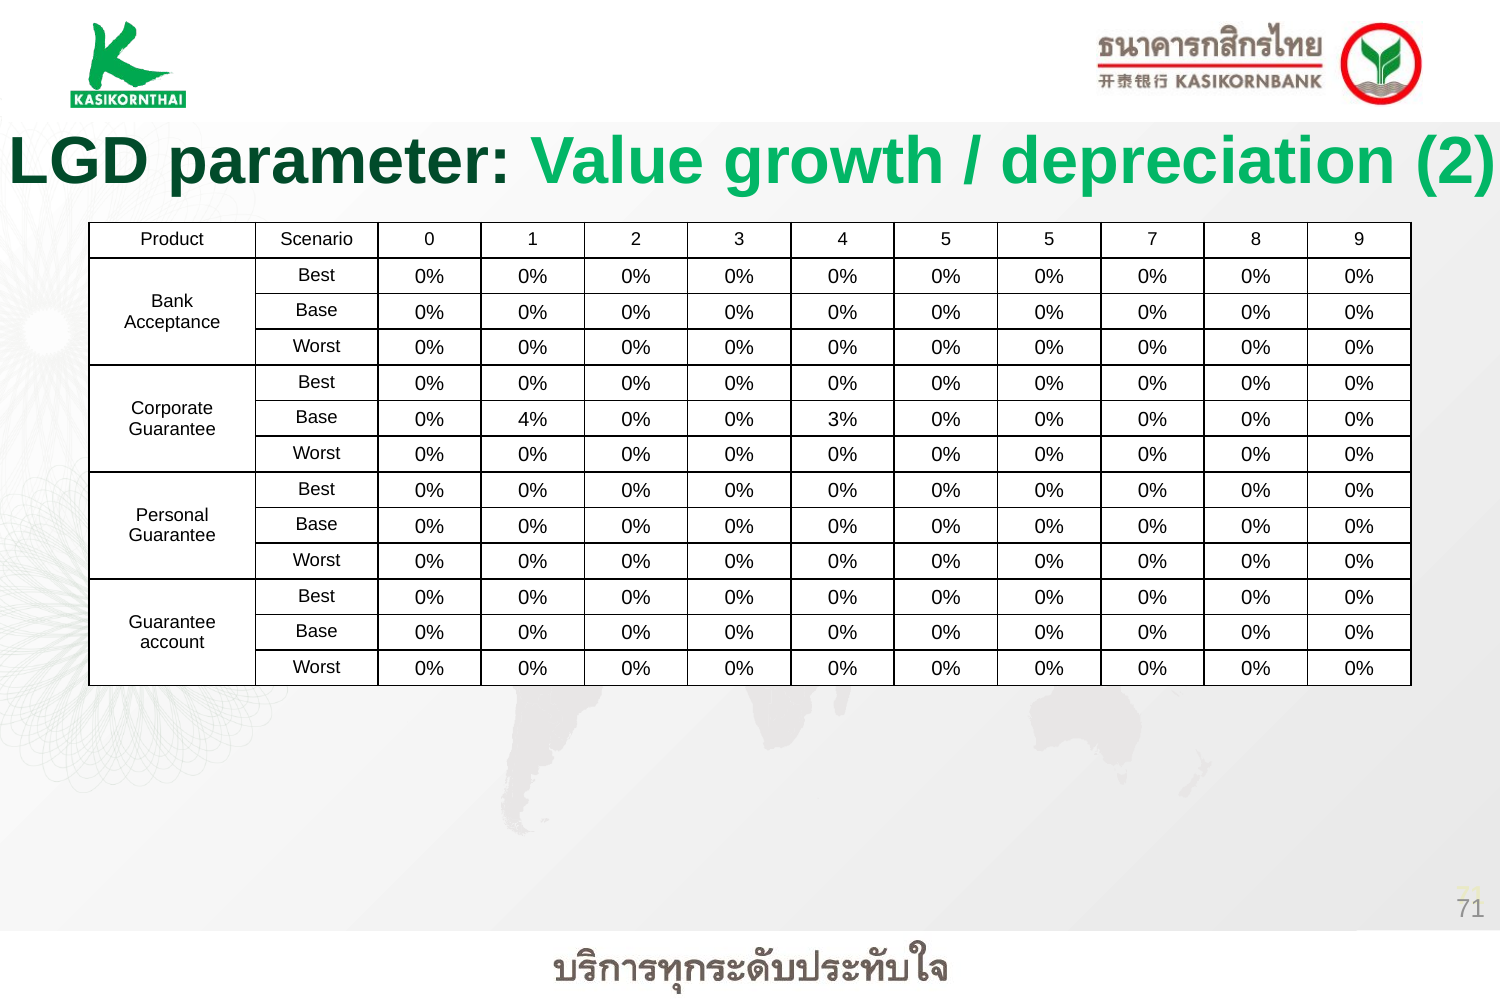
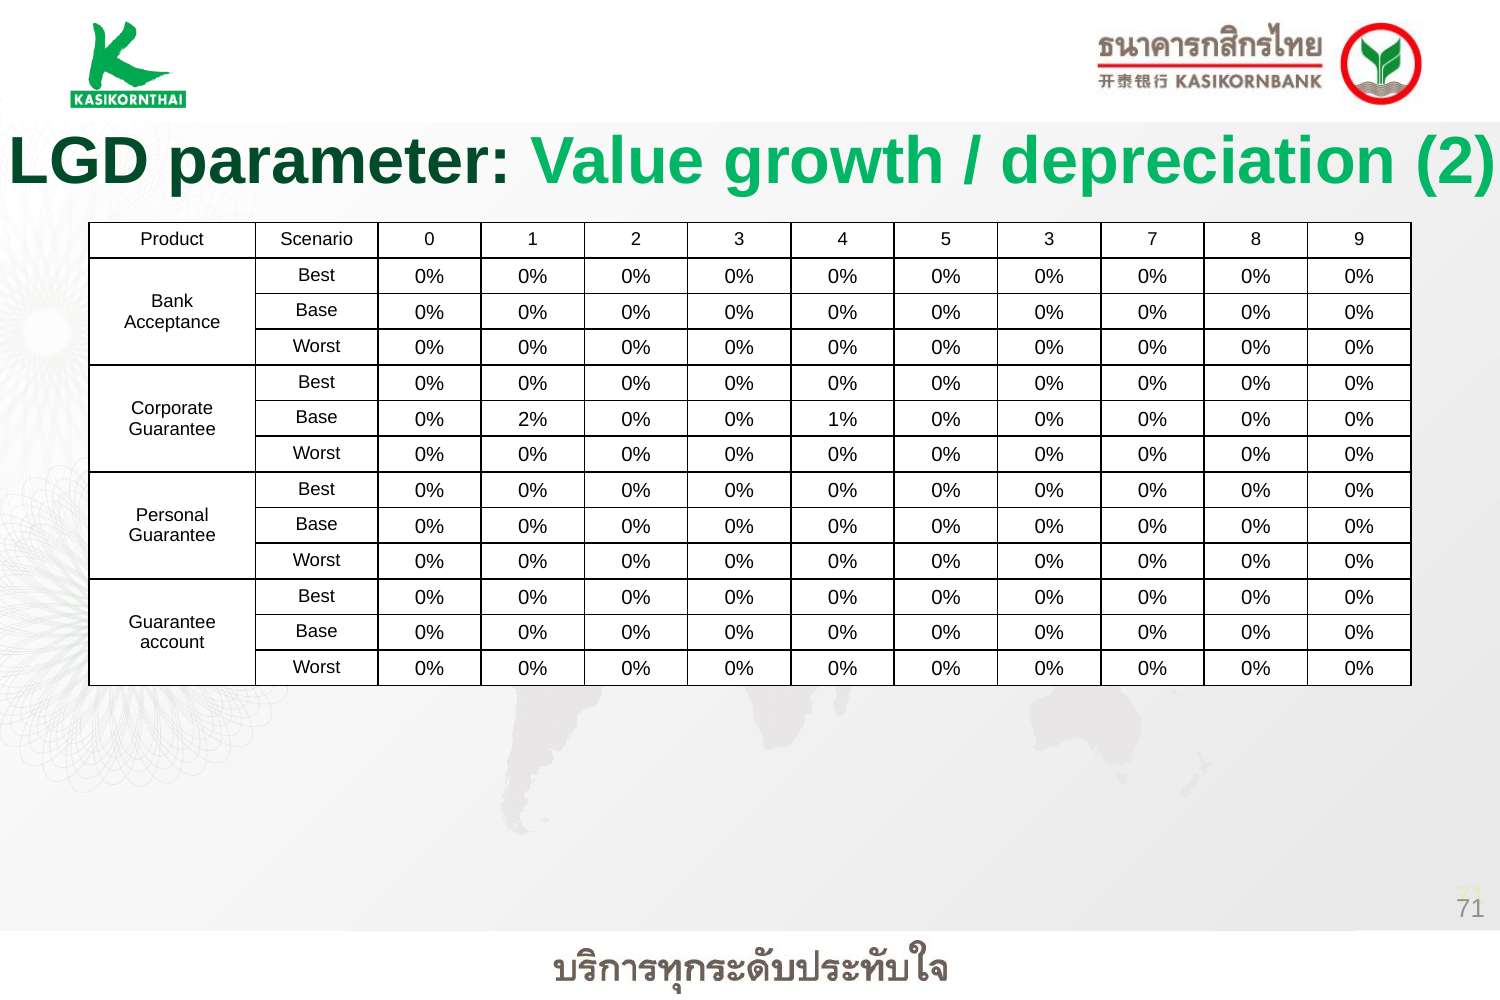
5 5: 5 -> 3 (1049, 240)
4%: 4% -> 2% (533, 419)
3%: 3% -> 1% (843, 419)
